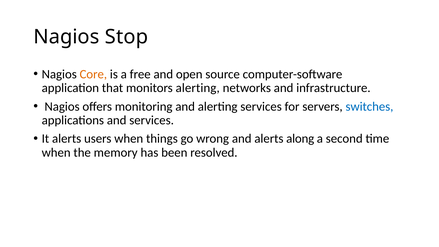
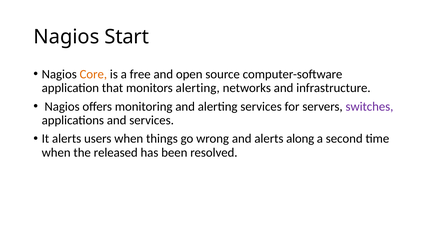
Stop: Stop -> Start (127, 37)
switches colour: blue -> purple (369, 106)
memory: memory -> released (116, 153)
